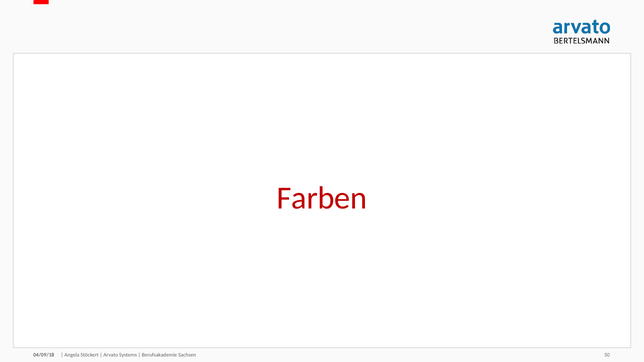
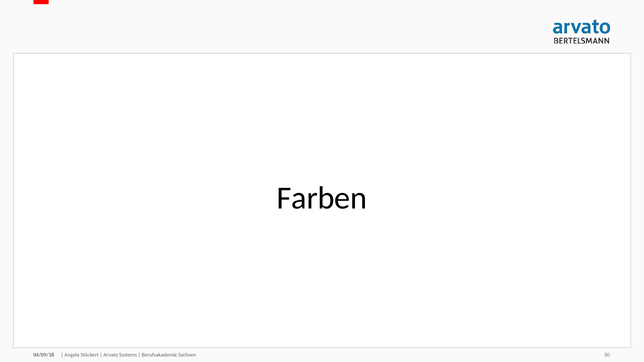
Farben colour: red -> black (322, 198)
